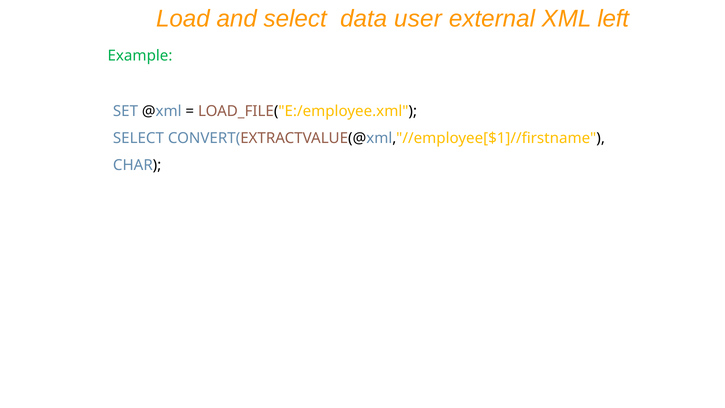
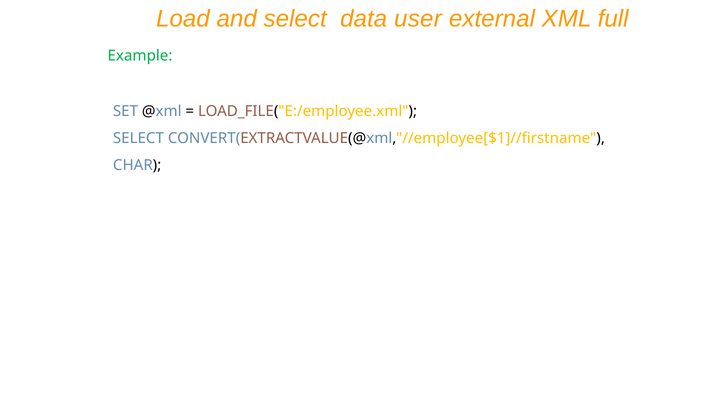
left: left -> full (613, 19)
